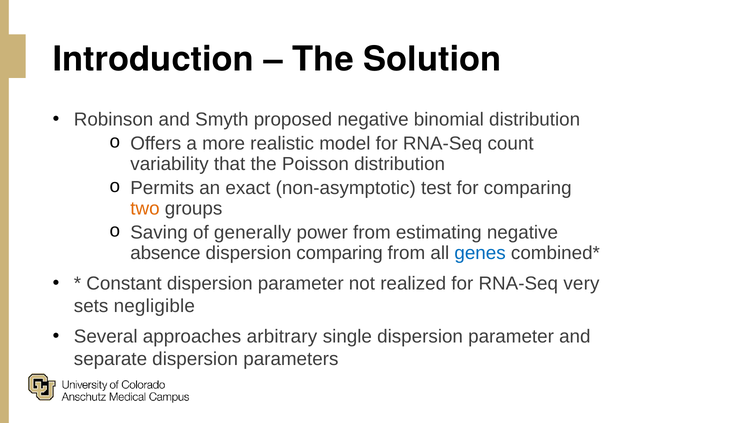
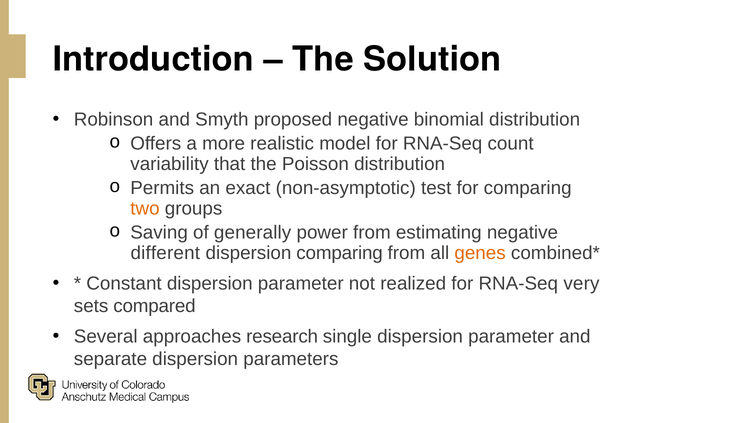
absence: absence -> different (165, 253)
genes colour: blue -> orange (480, 253)
negligible: negligible -> compared (154, 306)
arbitrary: arbitrary -> research (282, 337)
